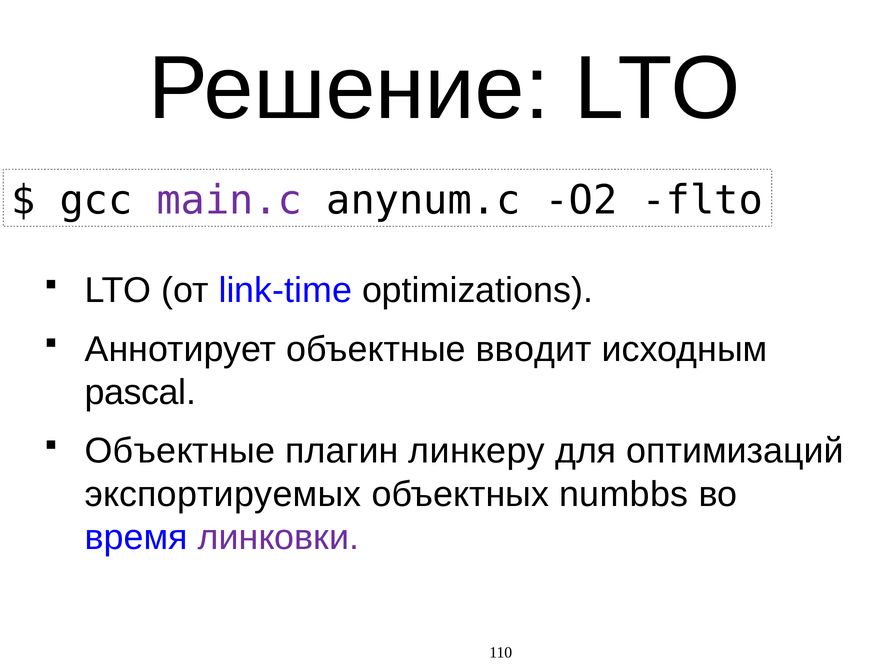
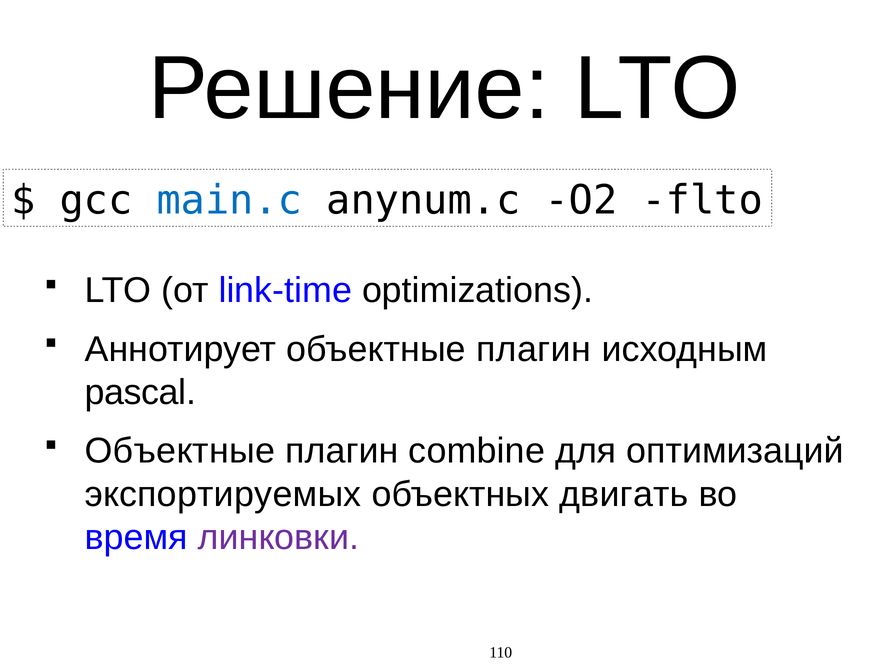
main.c colour: purple -> blue (229, 201)
Аннотирует объектные вводит: вводит -> плагин (534, 349)
линкеру: линкеру -> combine (477, 451)
numbbs: numbbs -> двигать (624, 494)
